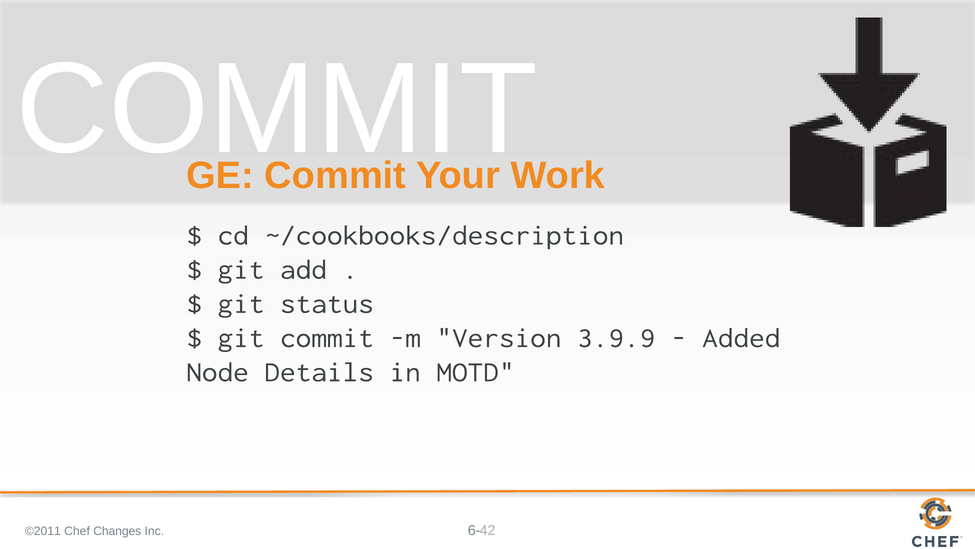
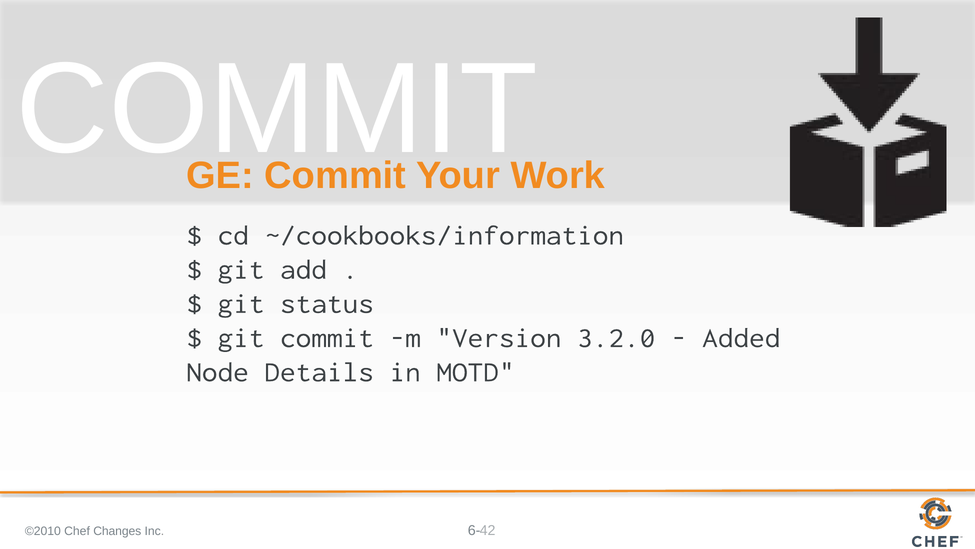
~/cookbooks/description: ~/cookbooks/description -> ~/cookbooks/information (444, 235)
3.9.9: 3.9.9 -> 3.2.0 (616, 337)
©2011: ©2011 -> ©2010 (43, 531)
